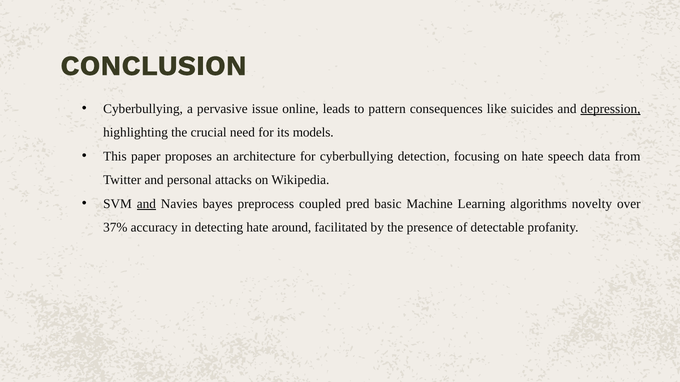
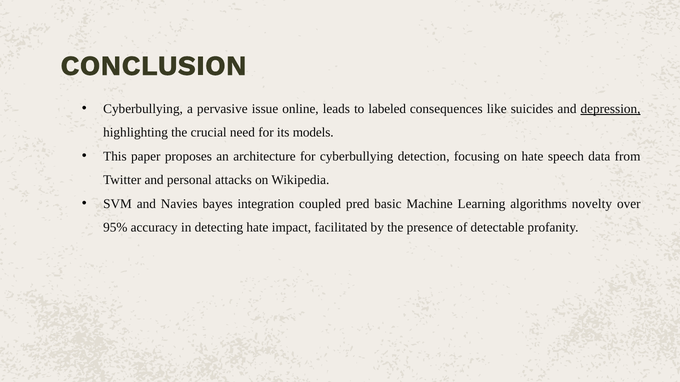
pattern: pattern -> labeled (387, 109)
and underline: present -> none (146, 204)
preprocess: preprocess -> integration (266, 204)
37%: 37% -> 95% (115, 228)
around: around -> impact (292, 228)
